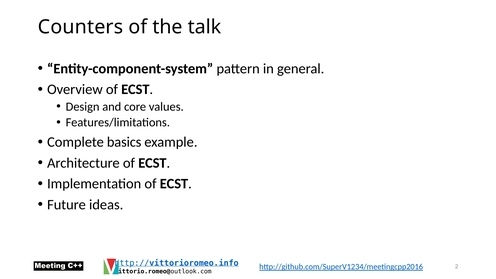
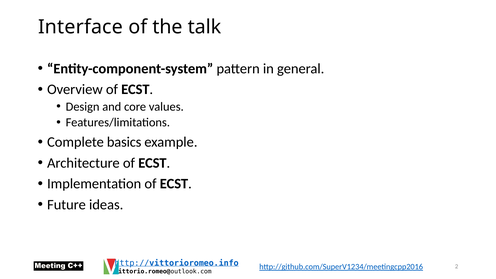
Counters: Counters -> Interface (81, 27)
